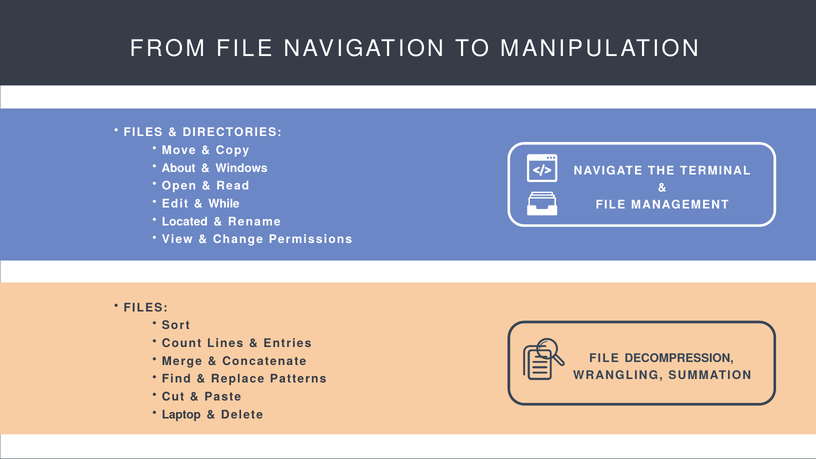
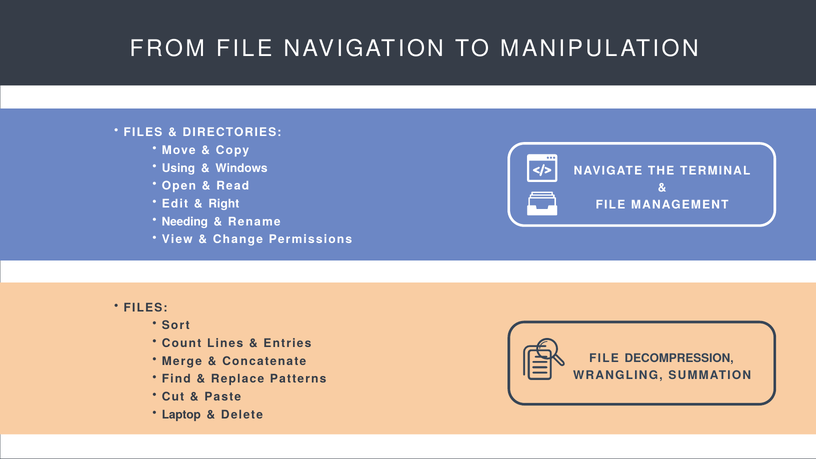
About: About -> Using (178, 168)
While: While -> Right (224, 204)
Located: Located -> Needing (185, 222)
